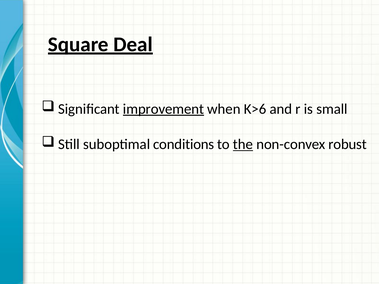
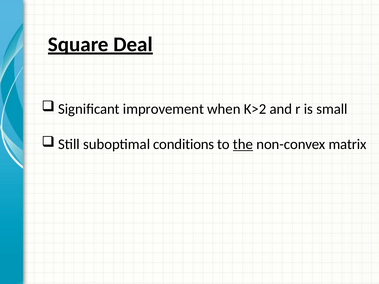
improvement underline: present -> none (163, 109)
K>6: K>6 -> K>2 (255, 109)
robust: robust -> matrix (348, 144)
